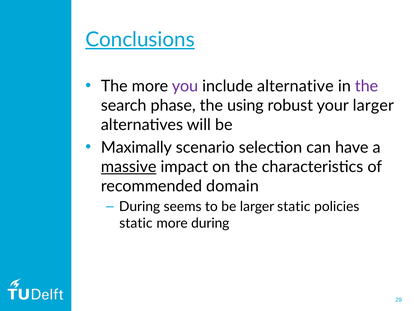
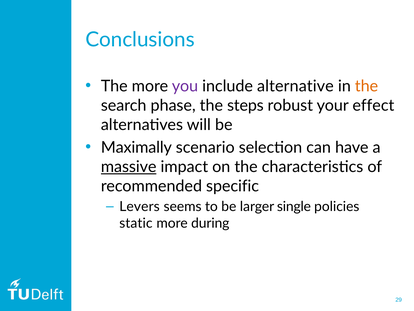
Conclusions underline: present -> none (140, 40)
the colour: purple -> orange (367, 86)
using: using -> steps (245, 105)
your larger: larger -> effect (373, 105)
domain: domain -> specific (233, 186)
During: During -> Levers (139, 206)
larger static: static -> single (294, 206)
